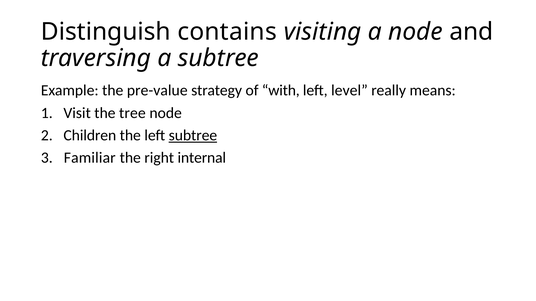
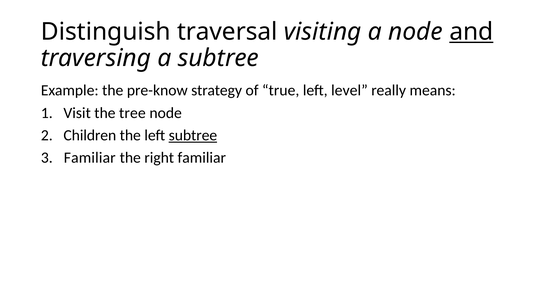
contains: contains -> traversal (227, 32)
and underline: none -> present (471, 32)
pre-value: pre-value -> pre-know (157, 91)
with: with -> true (281, 91)
right internal: internal -> familiar (202, 158)
